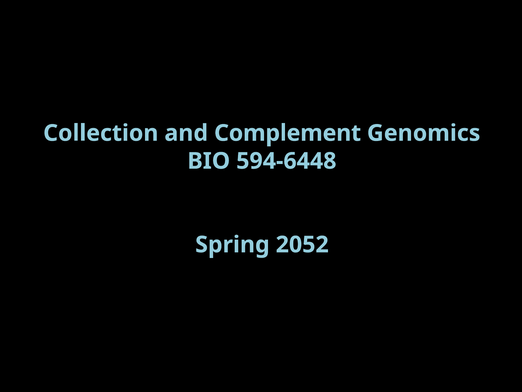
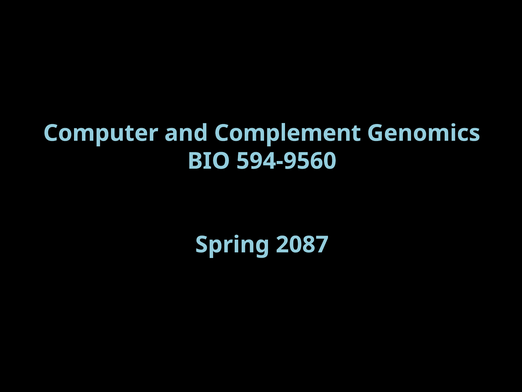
Collection: Collection -> Computer (101, 133)
594-6448: 594-6448 -> 594-9560 (286, 161)
2052: 2052 -> 2087 (302, 244)
